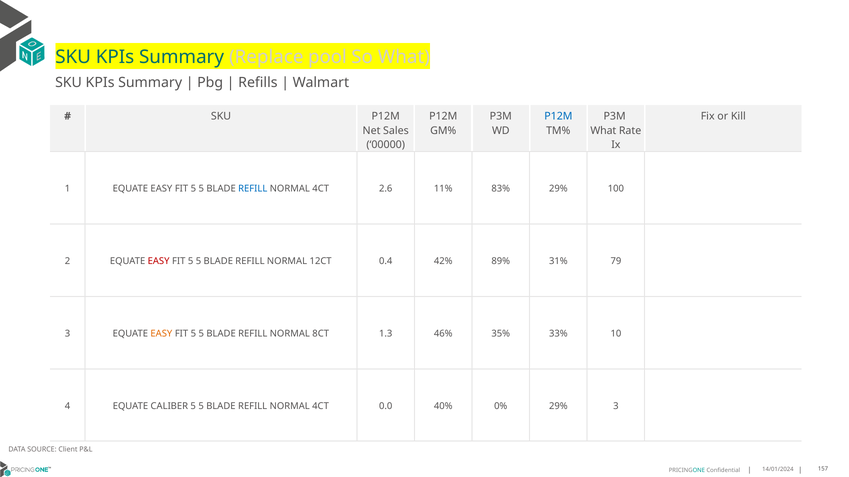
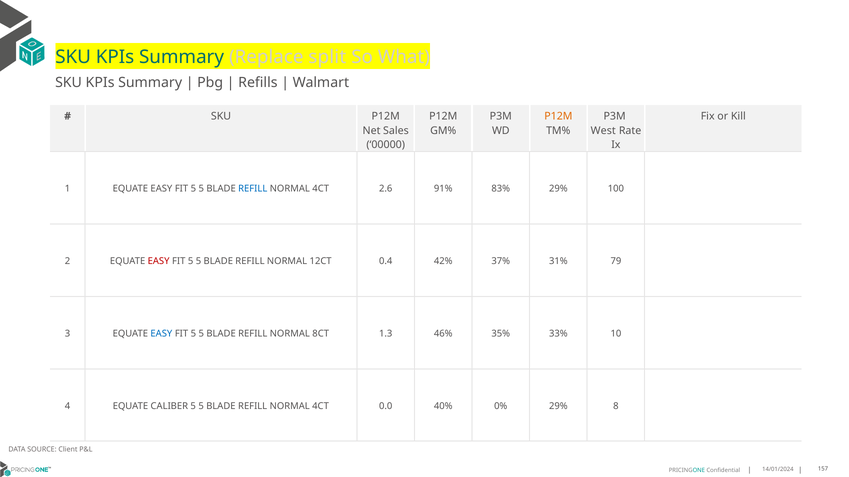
pool: pool -> split (327, 57)
P12M colour: blue -> orange (558, 116)
What: What -> West (603, 131)
11%: 11% -> 91% (443, 189)
89%: 89% -> 37% (501, 261)
EASY colour: orange -> blue (161, 334)
29% 3: 3 -> 8 (616, 406)
